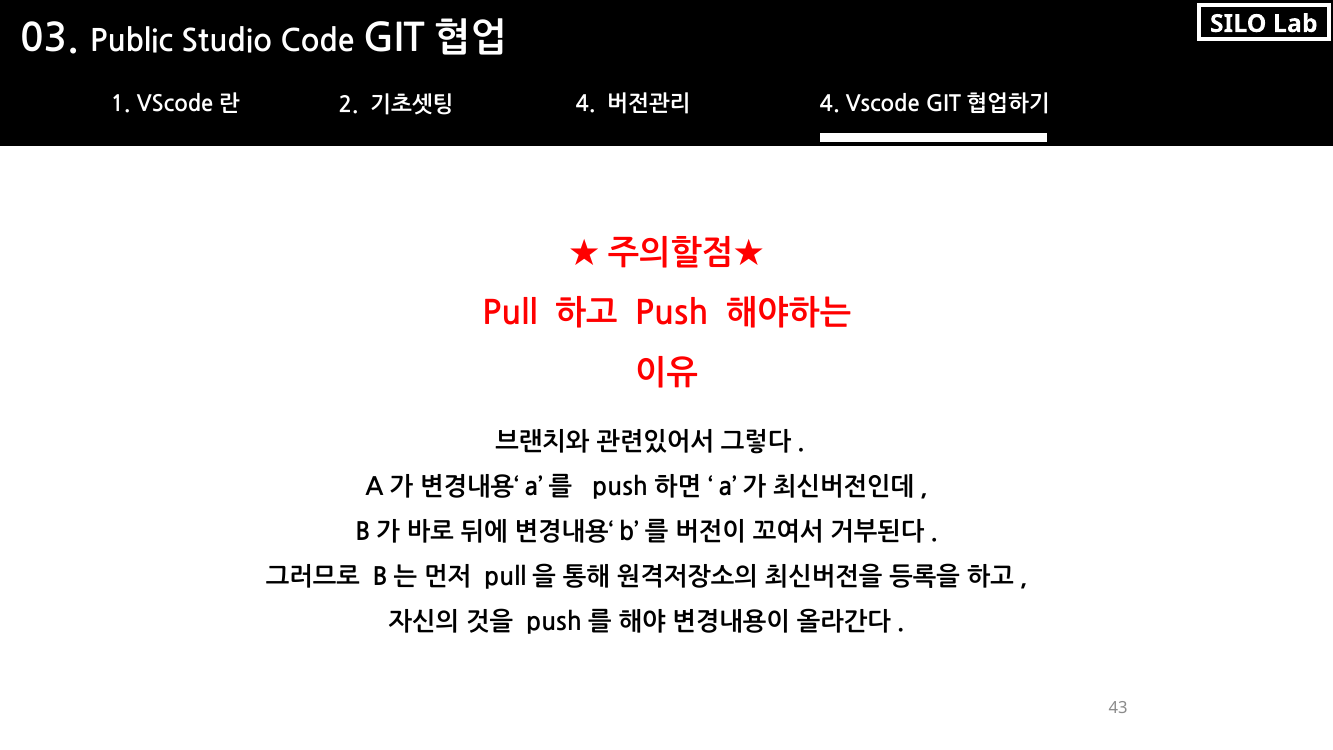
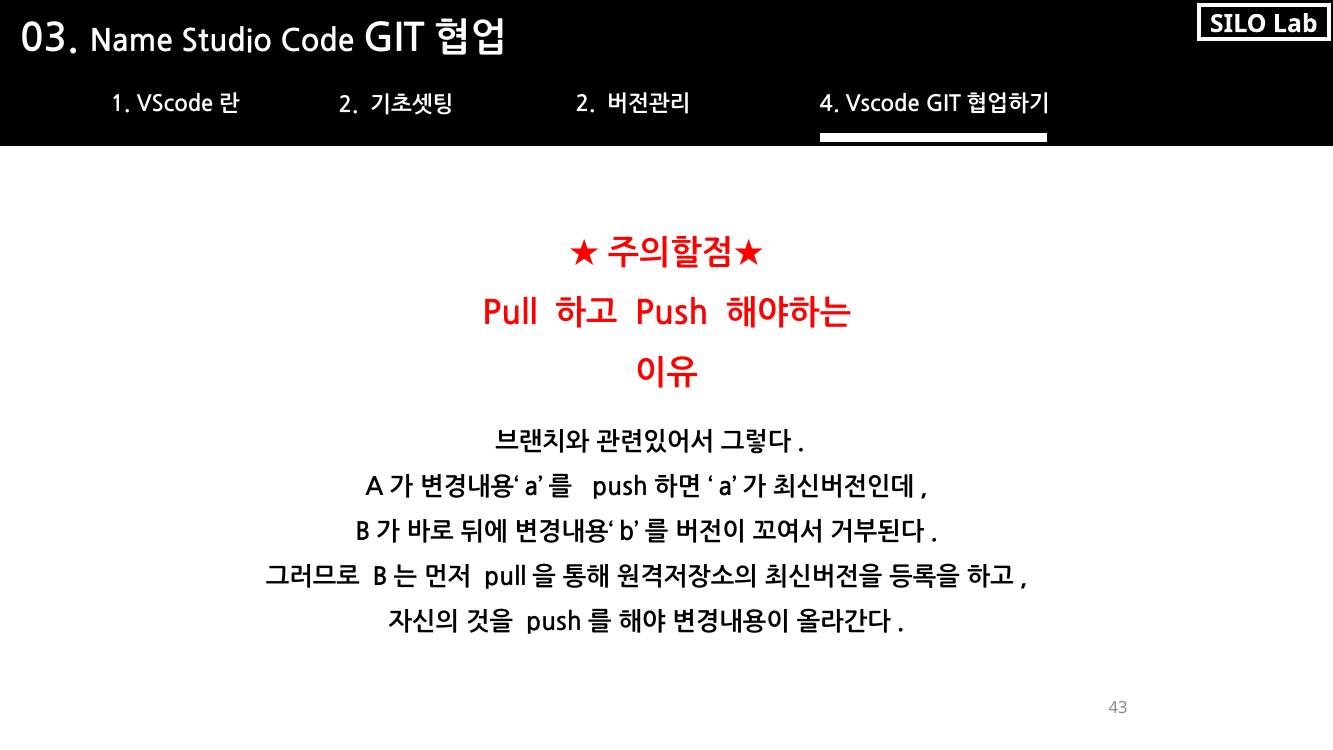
Public: Public -> Name (131, 42)
4: 4 -> 2 (586, 105)
